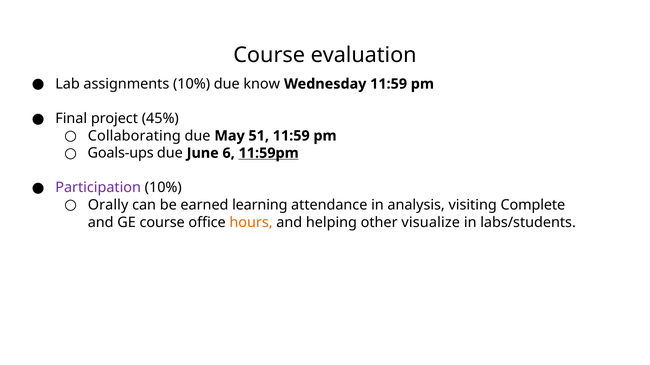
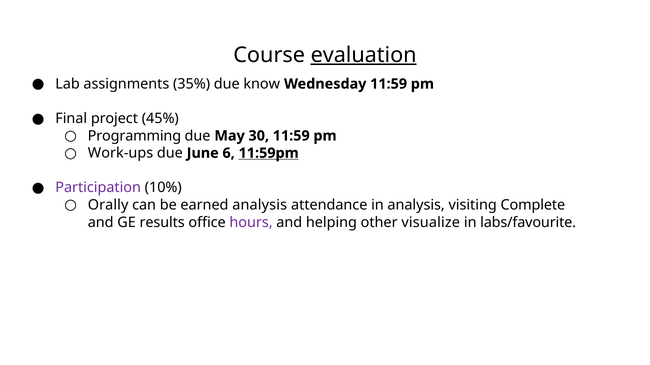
evaluation underline: none -> present (364, 55)
assignments 10%: 10% -> 35% (192, 84)
Collaborating: Collaborating -> Programming (134, 136)
51: 51 -> 30 (259, 136)
Goals-ups: Goals-ups -> Work-ups (121, 153)
earned learning: learning -> analysis (260, 205)
GE course: course -> results (162, 223)
hours colour: orange -> purple (251, 223)
labs/students: labs/students -> labs/favourite (528, 223)
